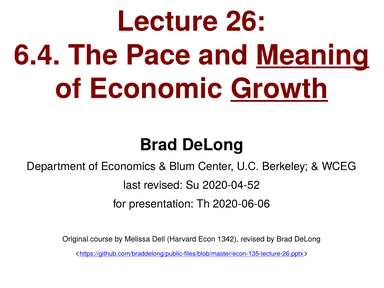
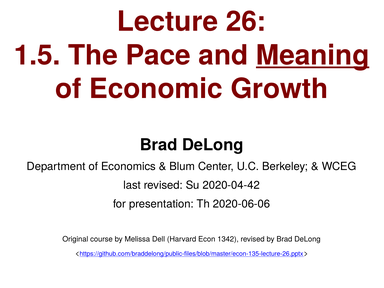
6.4: 6.4 -> 1.5 (37, 55)
Growth underline: present -> none (279, 89)
2020-04-52: 2020-04-52 -> 2020-04-42 (231, 185)
